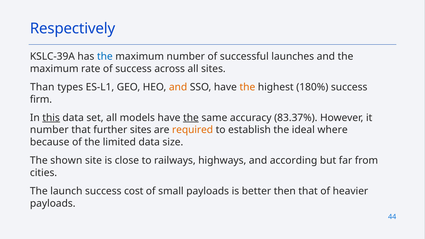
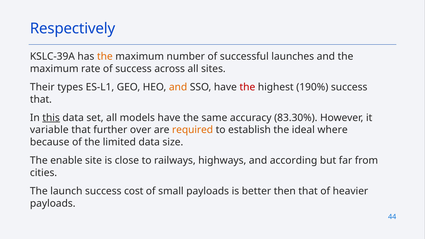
the colour: blue -> orange (105, 57)
Than: Than -> Their (42, 87)
the colour: orange -> red (247, 87)
180%: 180% -> 190% (312, 87)
firm: firm -> that (41, 99)
the underline: present -> none (191, 118)
83.37%: 83.37% -> 83.30% (296, 118)
number: number -> variable (49, 130)
further sites: sites -> over (141, 130)
shown: shown -> enable (66, 161)
